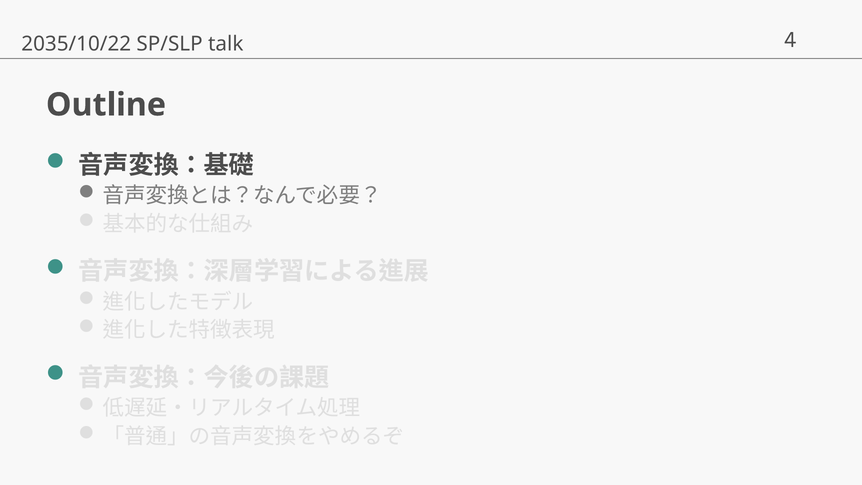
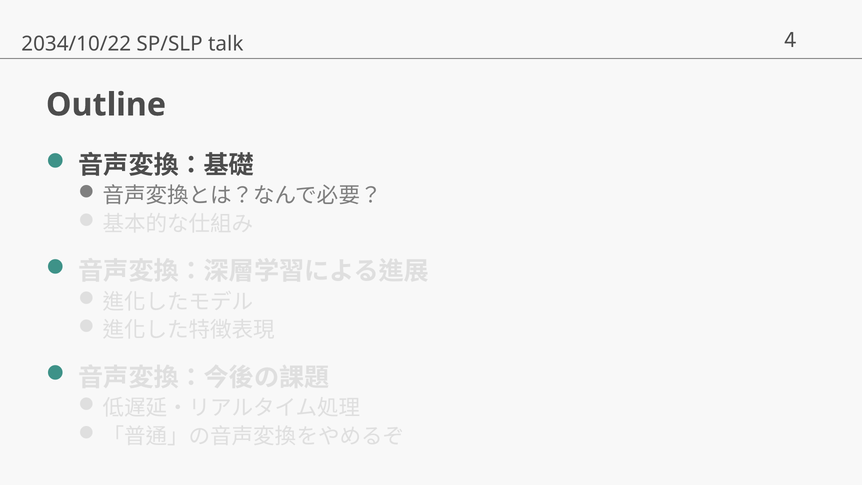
2035/10/22: 2035/10/22 -> 2034/10/22 (76, 44)
